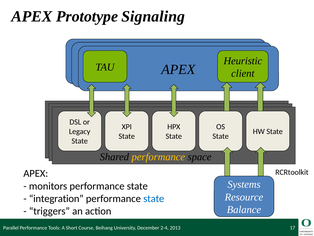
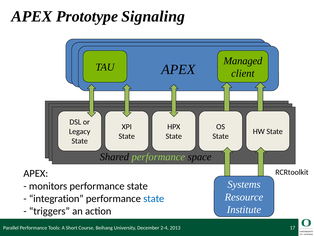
Heuristic: Heuristic -> Managed (243, 61)
performance colour: yellow -> light green (158, 157)
Balance: Balance -> Institute (244, 209)
